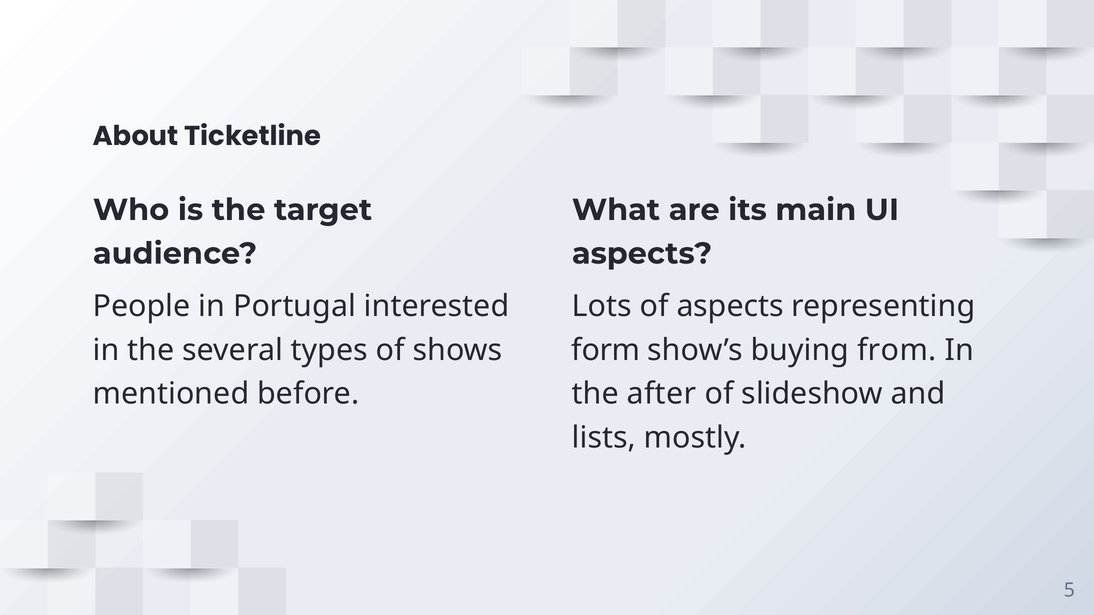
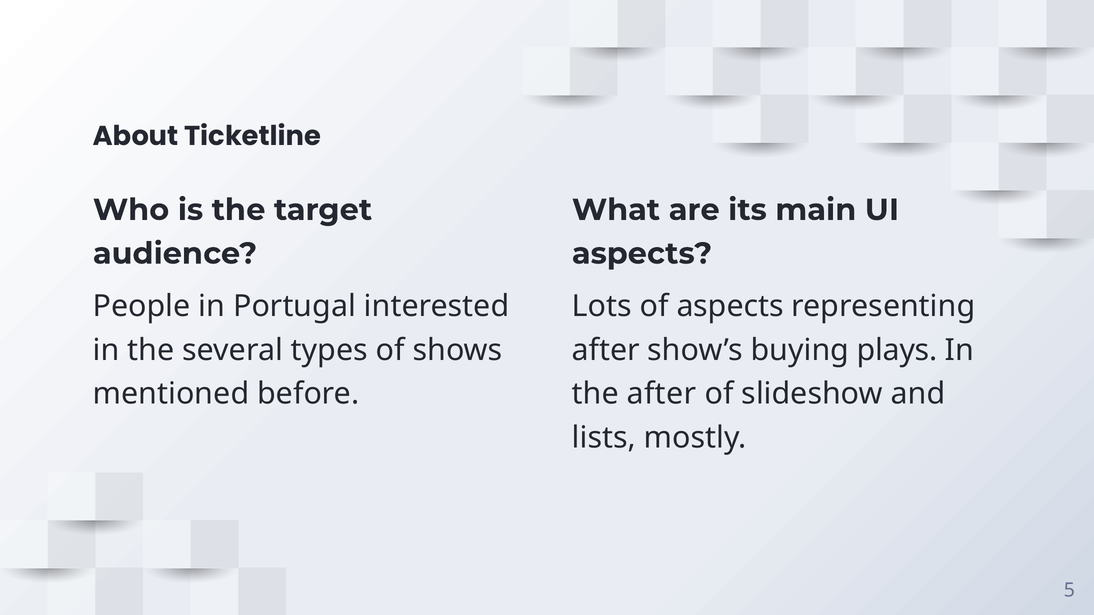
form: form -> after (606, 350)
from: from -> plays (897, 350)
